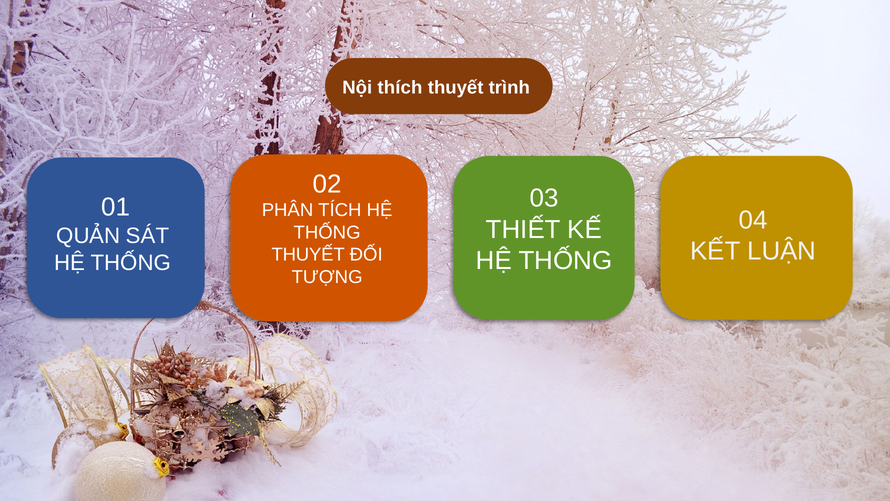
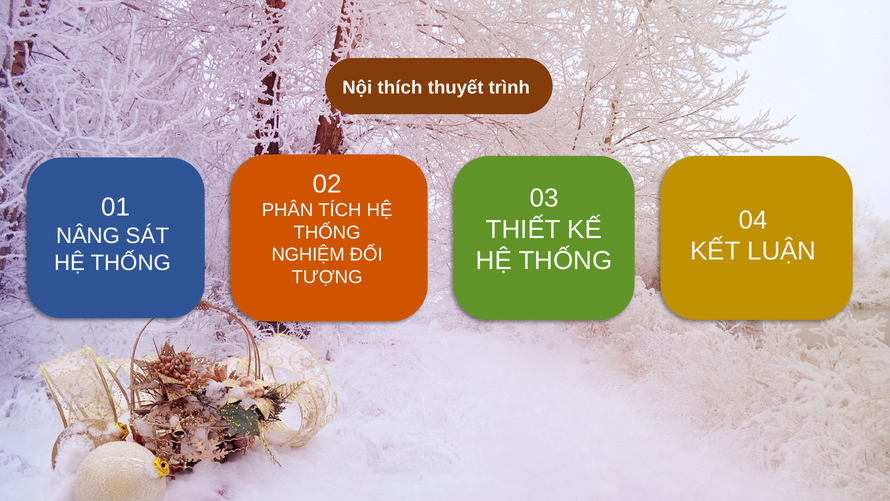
QUẢN: QUẢN -> NÂNG (88, 236)
THUYẾT: THUYẾT -> NGHIỆM (308, 255)
